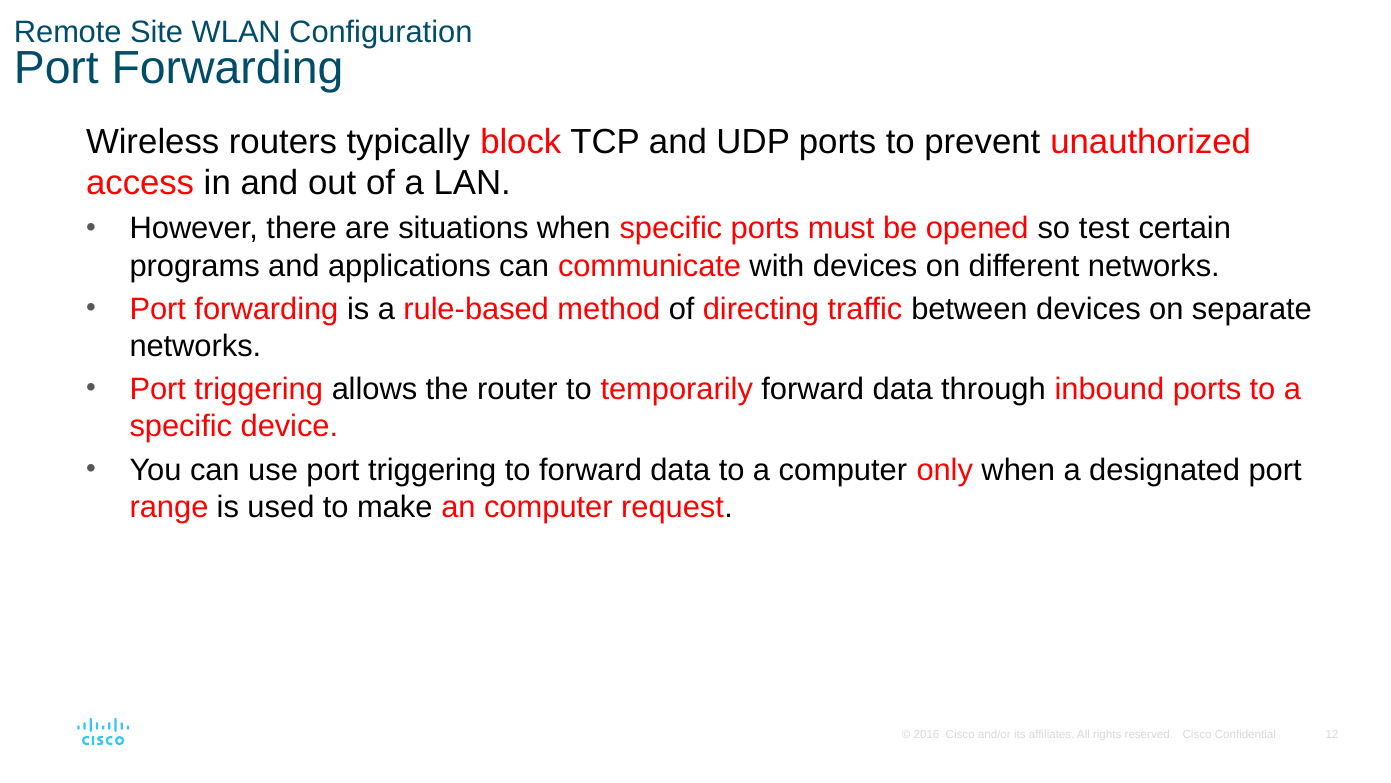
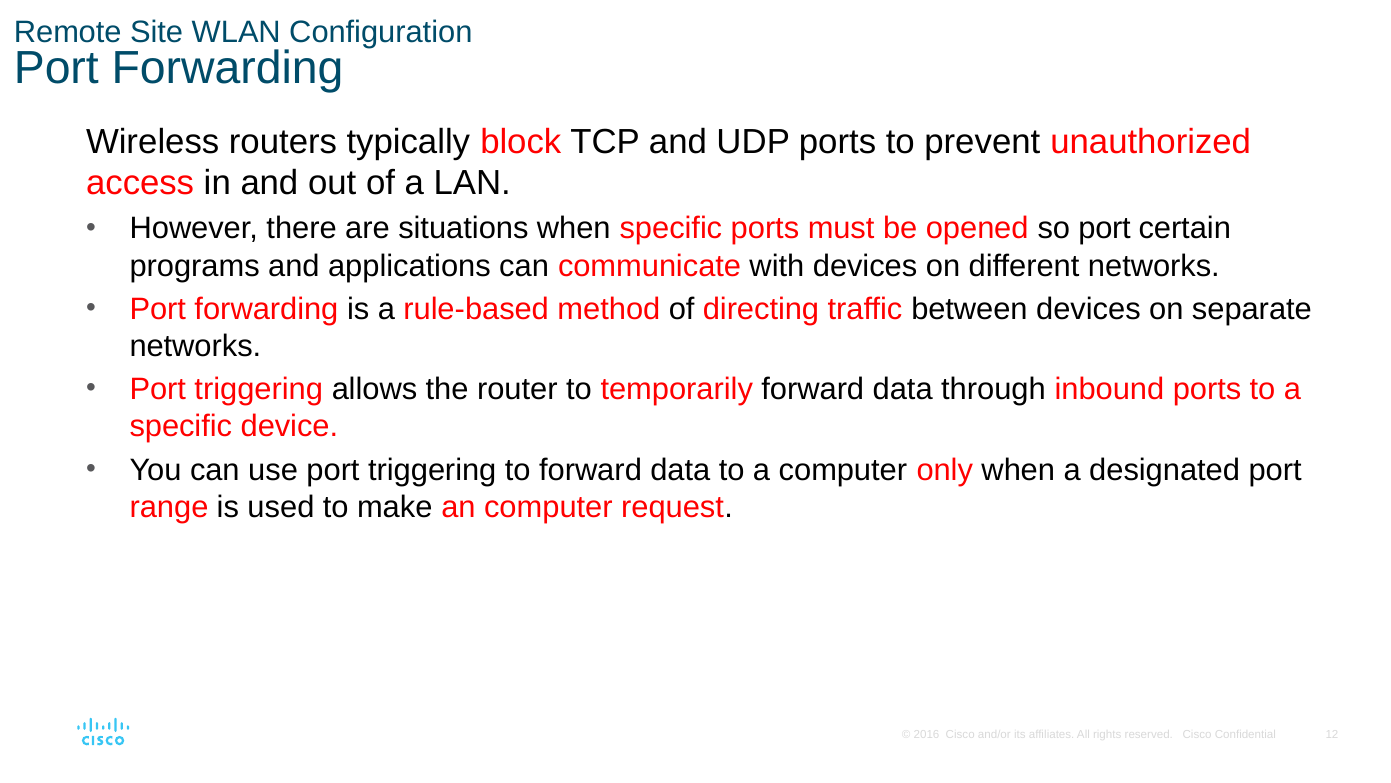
so test: test -> port (1105, 229)
